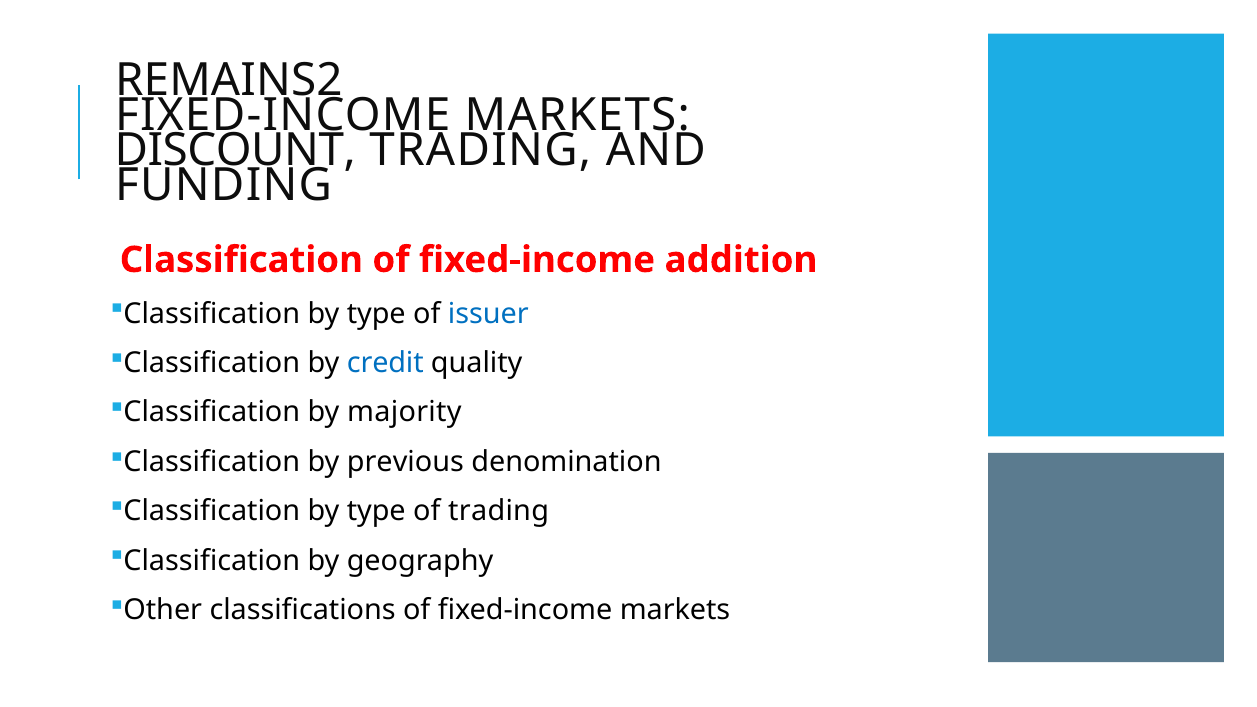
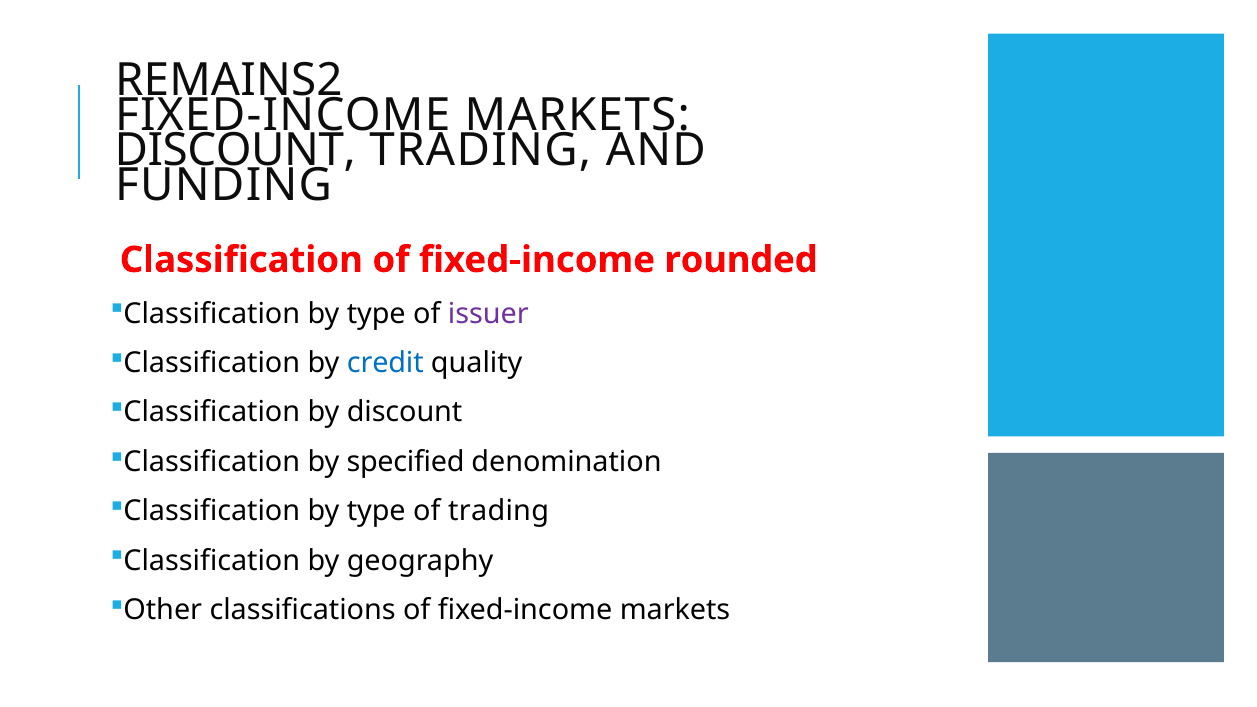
addition: addition -> rounded (741, 260)
issuer colour: blue -> purple (488, 314)
by majority: majority -> discount (405, 412)
previous: previous -> specified (406, 462)
